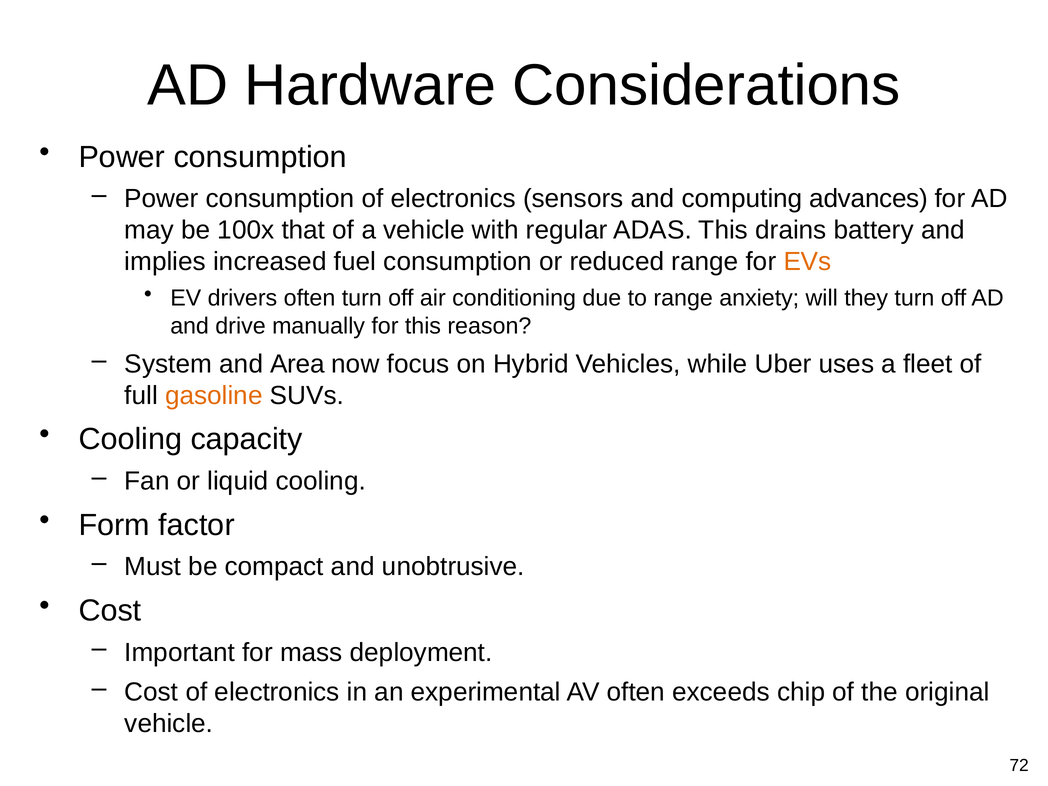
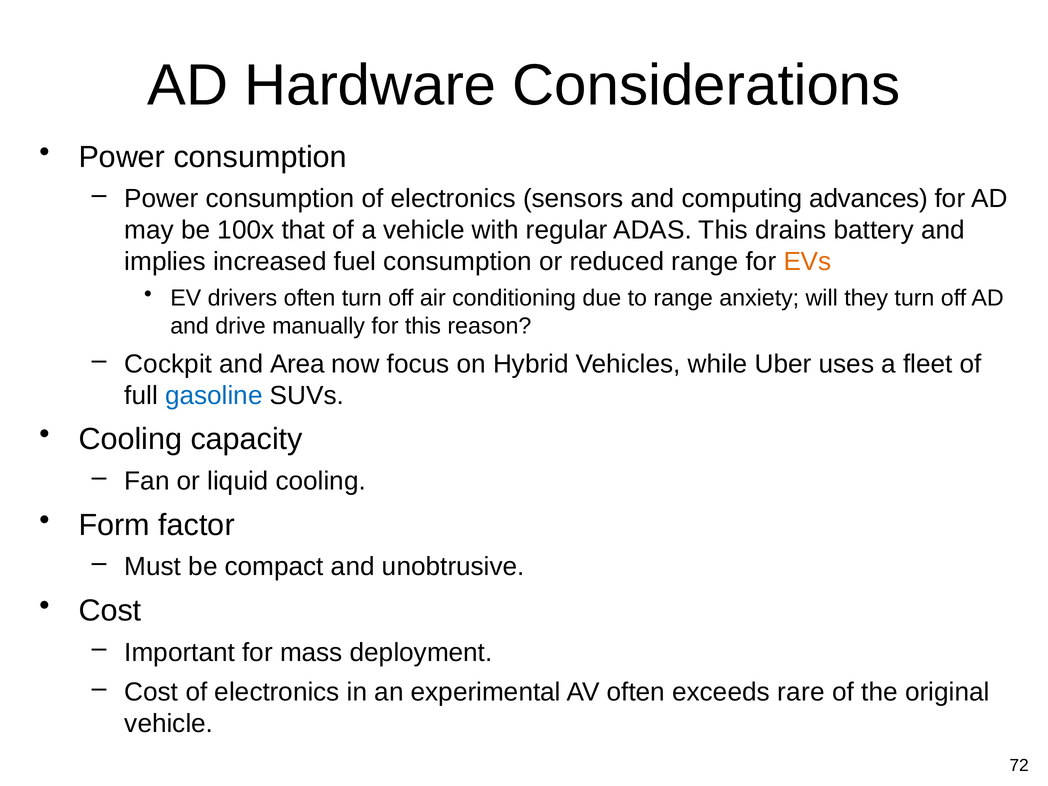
System: System -> Cockpit (168, 364)
gasoline colour: orange -> blue (214, 396)
chip: chip -> rare (801, 692)
